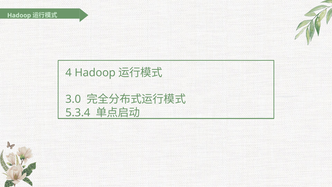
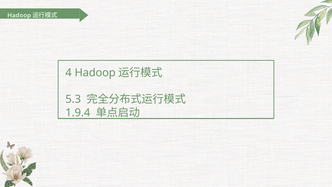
3.0: 3.0 -> 5.3 (73, 99)
5.3.4: 5.3.4 -> 1.9.4 (78, 112)
